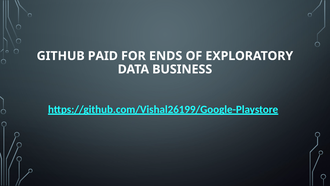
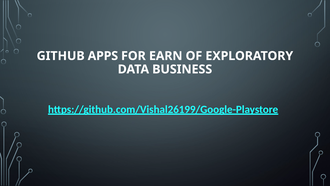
PAID: PAID -> APPS (103, 56)
ENDS: ENDS -> EARN (166, 56)
